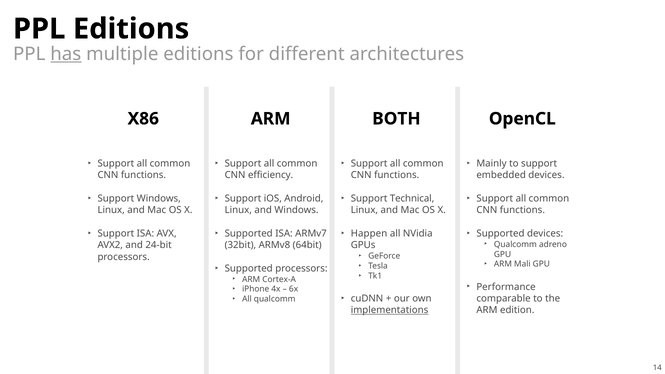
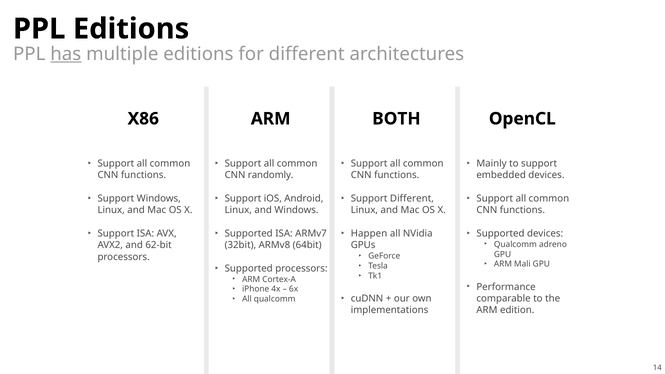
efficiency: efficiency -> randomly (271, 175)
Support Technical: Technical -> Different (412, 199)
24-bit: 24-bit -> 62-bit (159, 245)
implementations underline: present -> none (390, 310)
